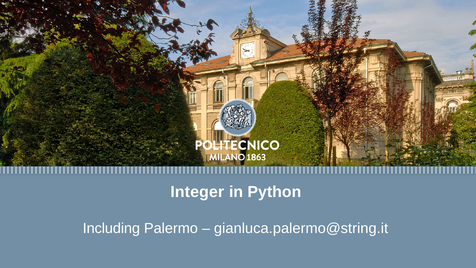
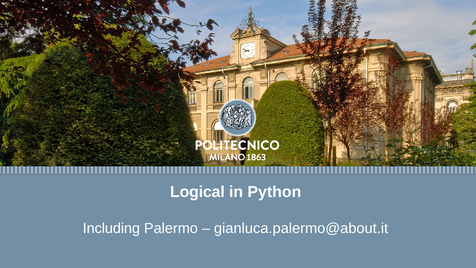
Integer: Integer -> Logical (197, 192)
gianluca.palermo@string.it: gianluca.palermo@string.it -> gianluca.palermo@about.it (301, 228)
